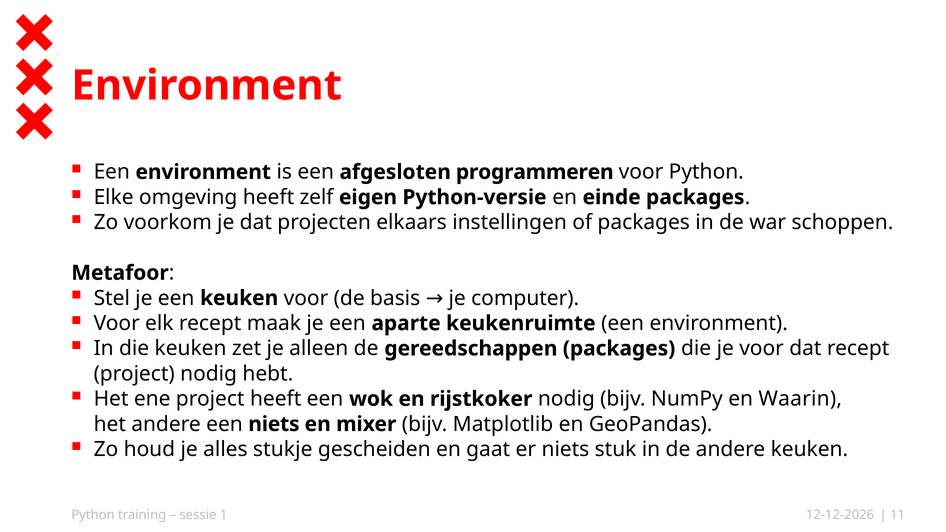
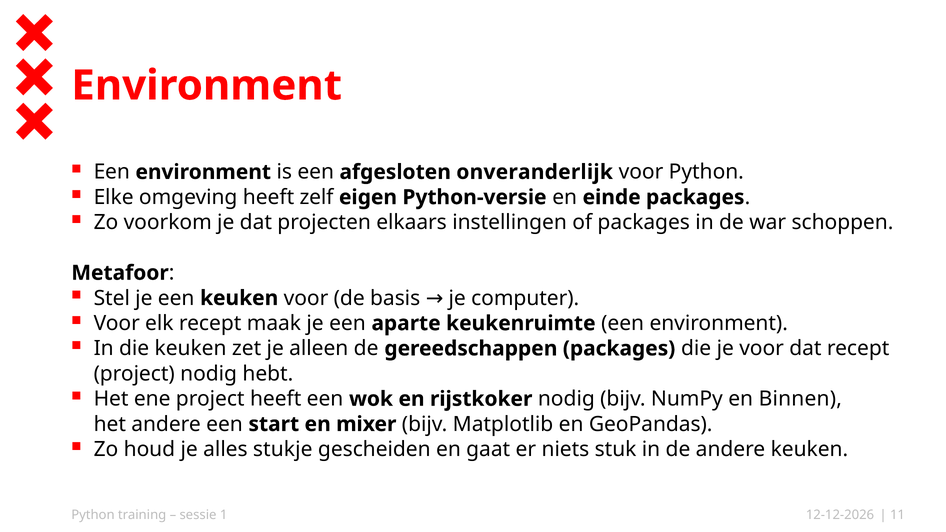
programmeren: programmeren -> onveranderlijk (535, 172)
Waarin: Waarin -> Binnen (800, 399)
een niets: niets -> start (274, 424)
